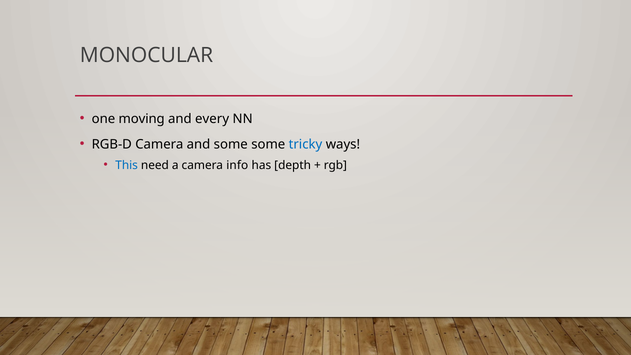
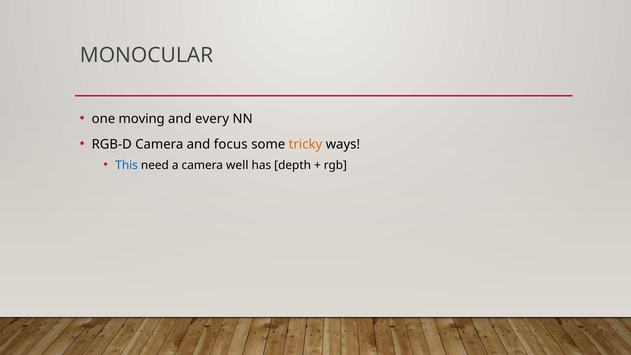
and some: some -> focus (231, 144)
tricky colour: blue -> orange (305, 144)
info: info -> well (237, 165)
